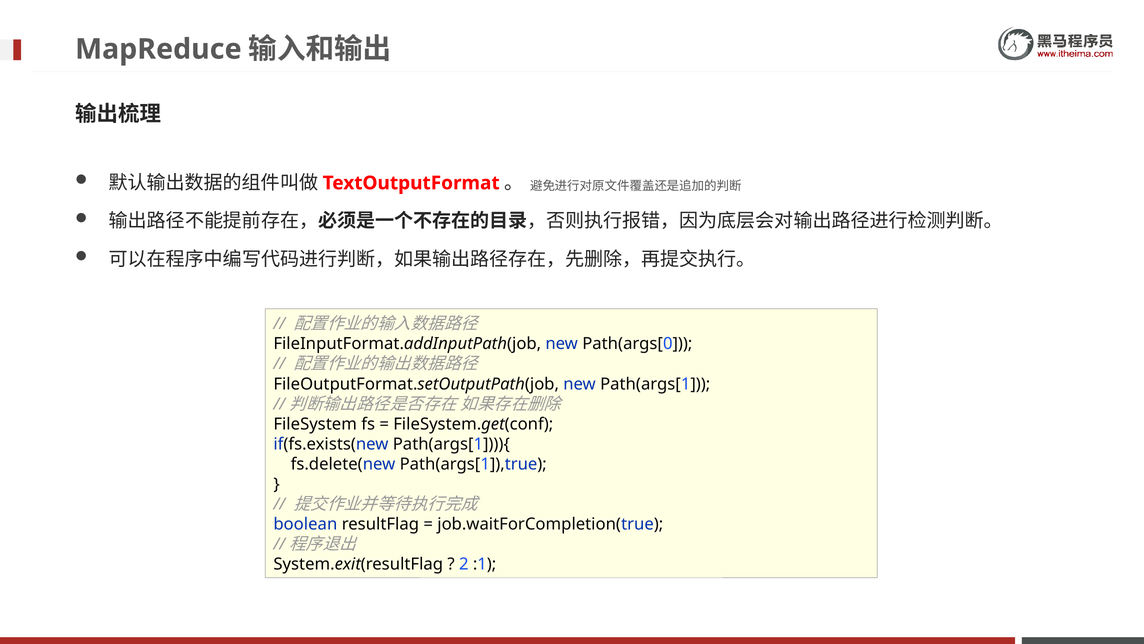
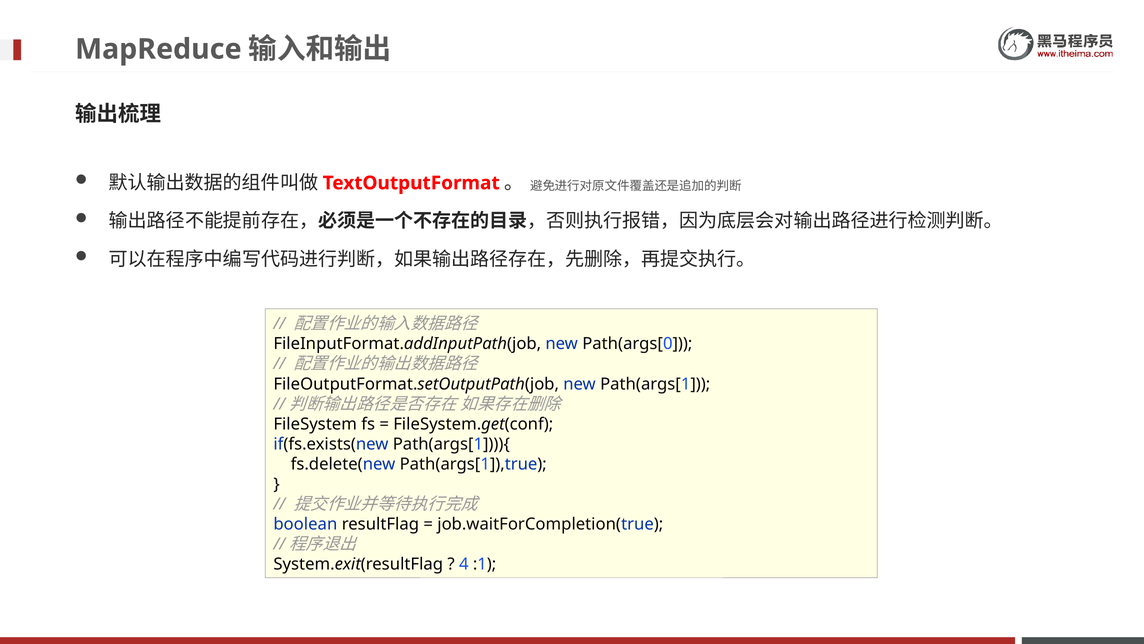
2: 2 -> 4 (464, 564)
